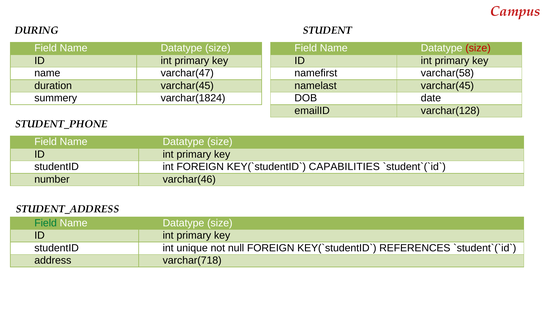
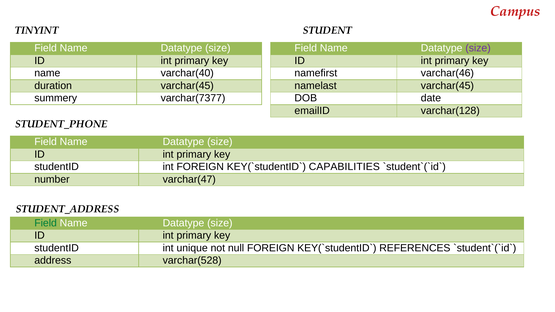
DURING: DURING -> TINYINT (37, 30)
size colour: red -> purple (478, 48)
varchar(47: varchar(47 -> varchar(40 (187, 73)
varchar(58: varchar(58 -> varchar(46 (447, 73)
varchar(1824: varchar(1824 -> varchar(7377 (193, 98)
varchar(46: varchar(46 -> varchar(47 (189, 179)
varchar(718: varchar(718 -> varchar(528 (192, 261)
